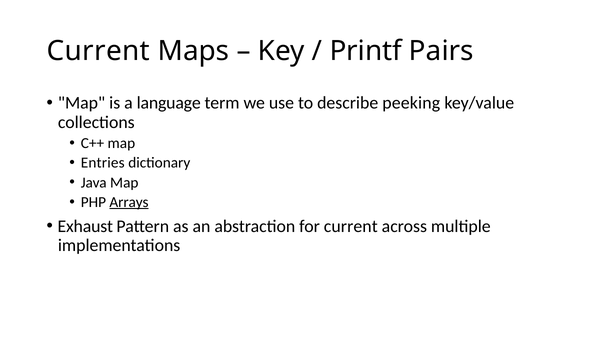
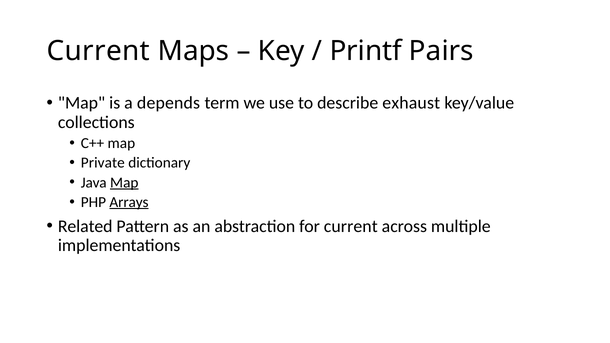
language: language -> depends (169, 103)
peeking: peeking -> exhaust (411, 103)
Entries: Entries -> Private (103, 163)
Map underline: none -> present (124, 183)
Exhaust: Exhaust -> Related (85, 226)
